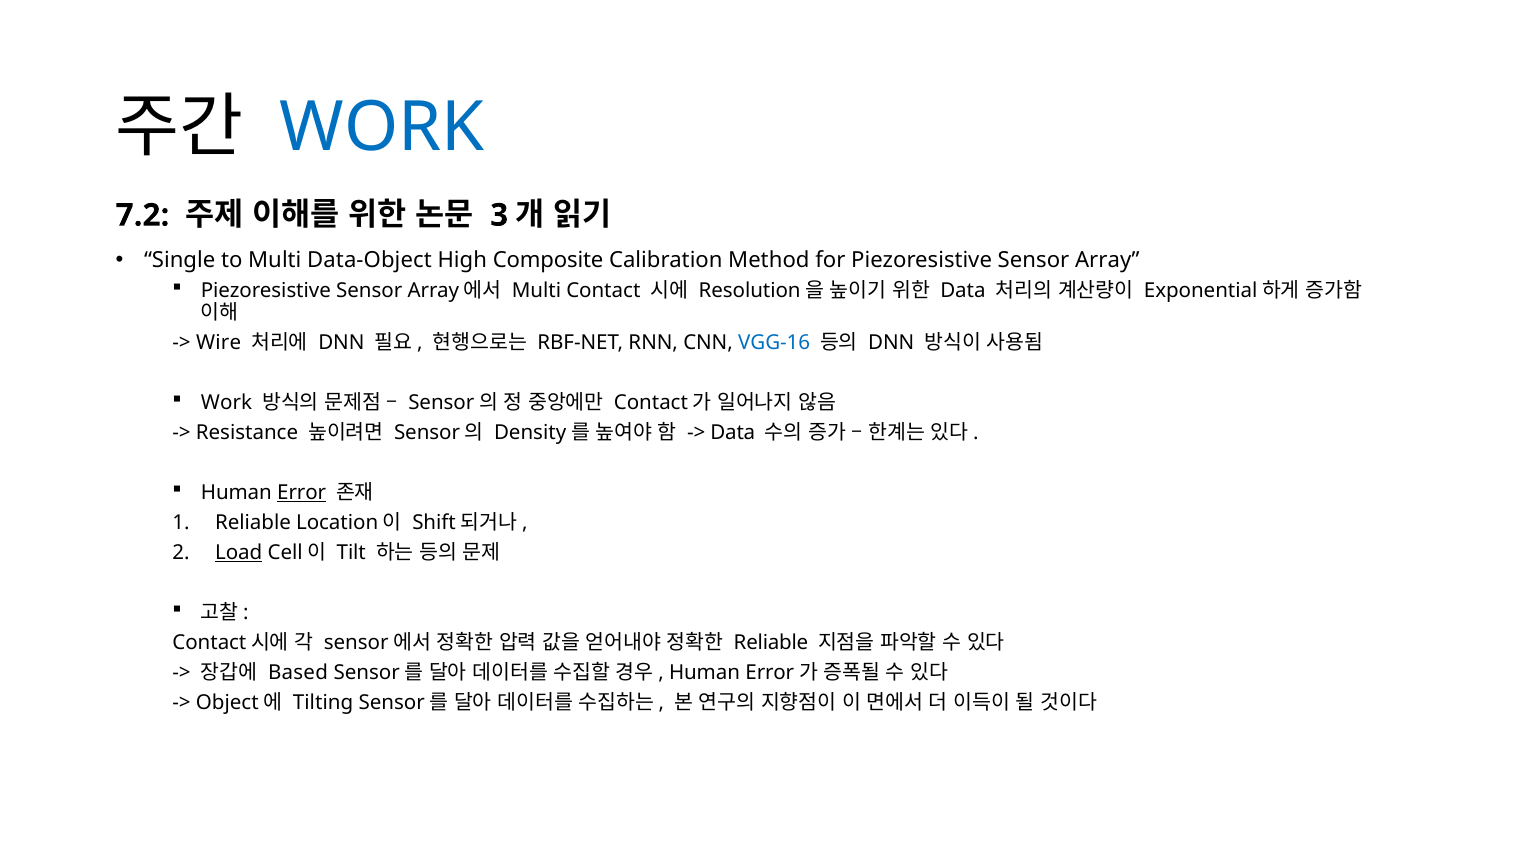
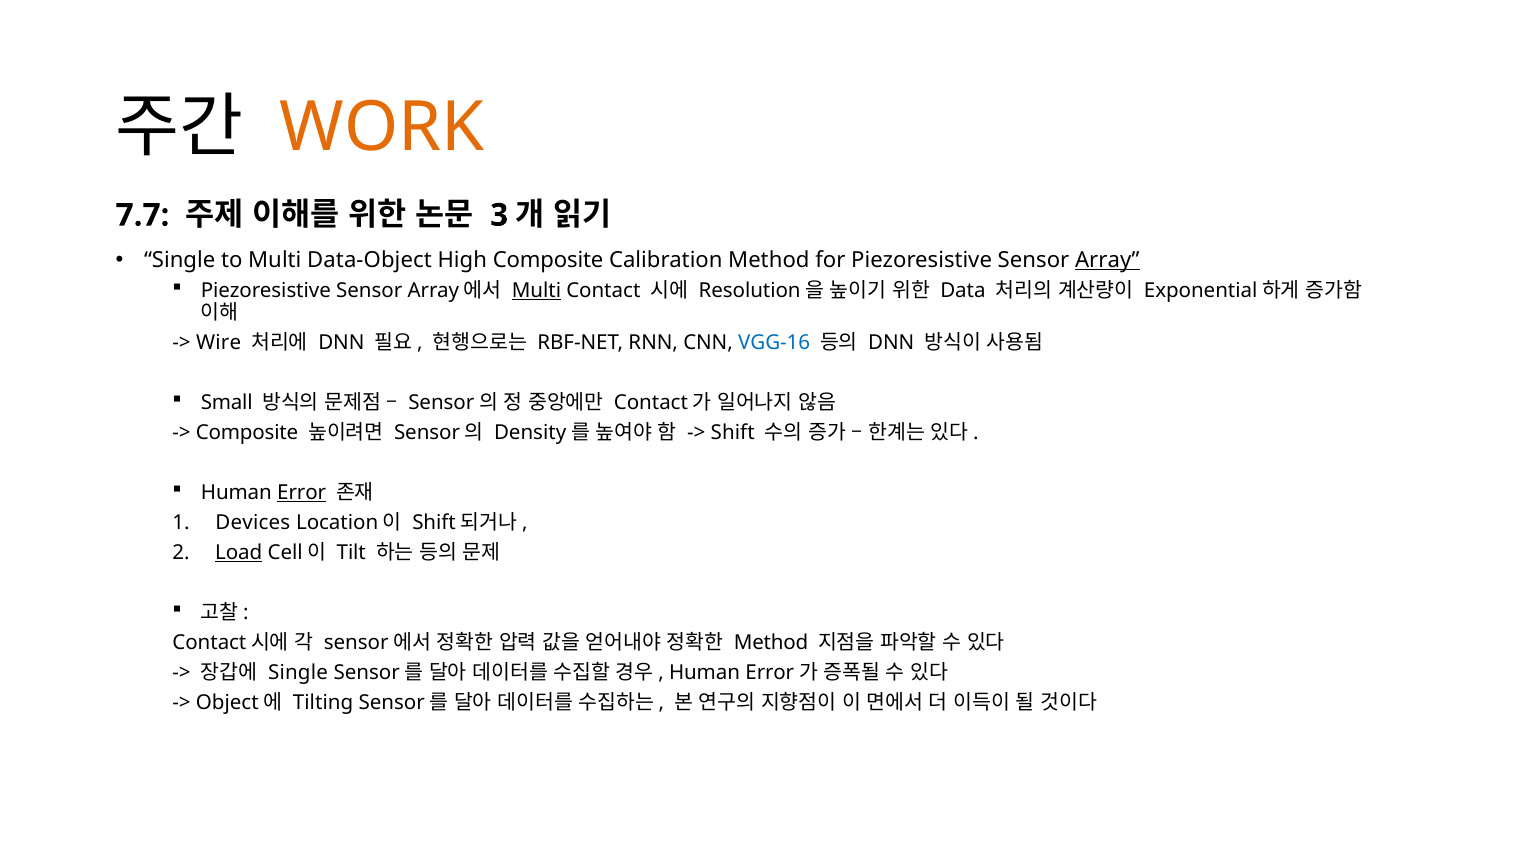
WORK colour: blue -> orange (382, 127)
7.2: 7.2 -> 7.7 (142, 215)
Array underline: none -> present (1107, 260)
Multi underline: none -> present (536, 291)
Work: Work -> Small (227, 403)
Resistance: Resistance -> Composite (247, 433)
Data: Data -> Shift (733, 433)
Reliable: Reliable -> Devices (253, 523)
Reliable: Reliable -> Method (771, 642)
Based: Based -> Single (298, 672)
